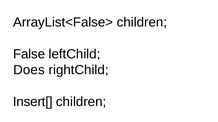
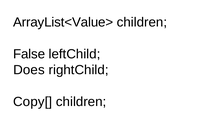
ArrayList<False>: ArrayList<False> -> ArrayList<Value> (63, 22)
Insert[: Insert[ -> Copy[ (33, 102)
